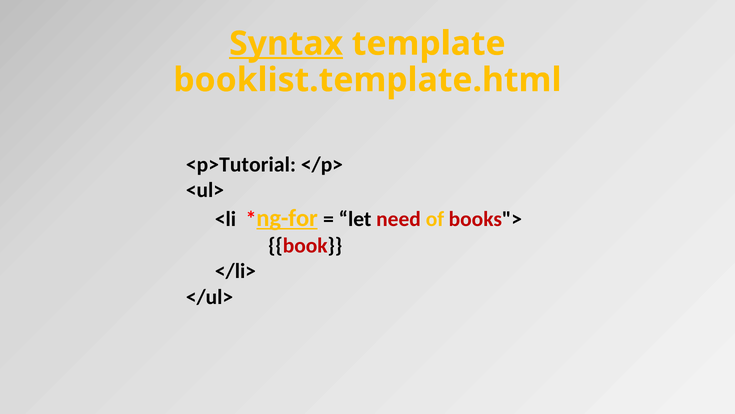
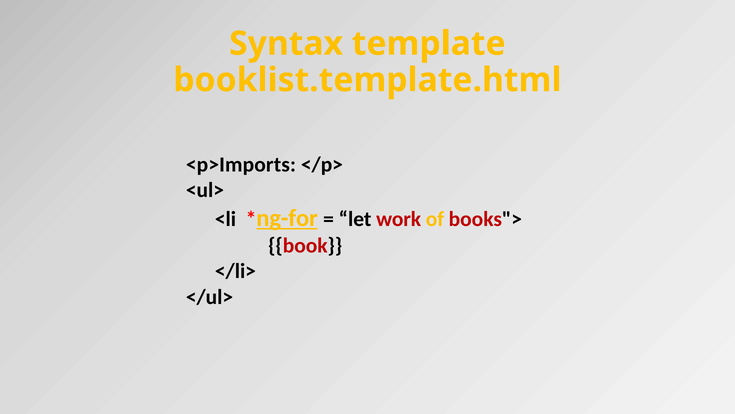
Syntax underline: present -> none (286, 44)
<p>Tutorial: <p>Tutorial -> <p>Imports (241, 164)
need: need -> work (399, 219)
